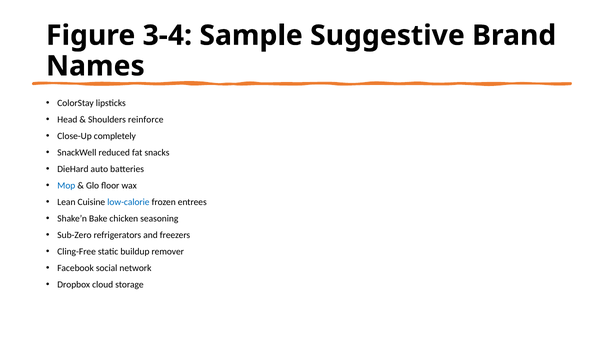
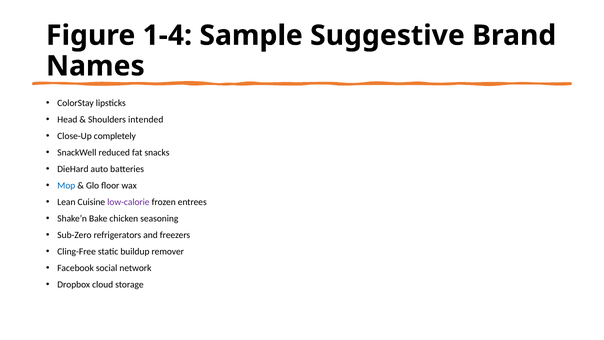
3-4: 3-4 -> 1-4 (167, 35)
reinforce: reinforce -> intended (146, 119)
low-calorie colour: blue -> purple (128, 202)
